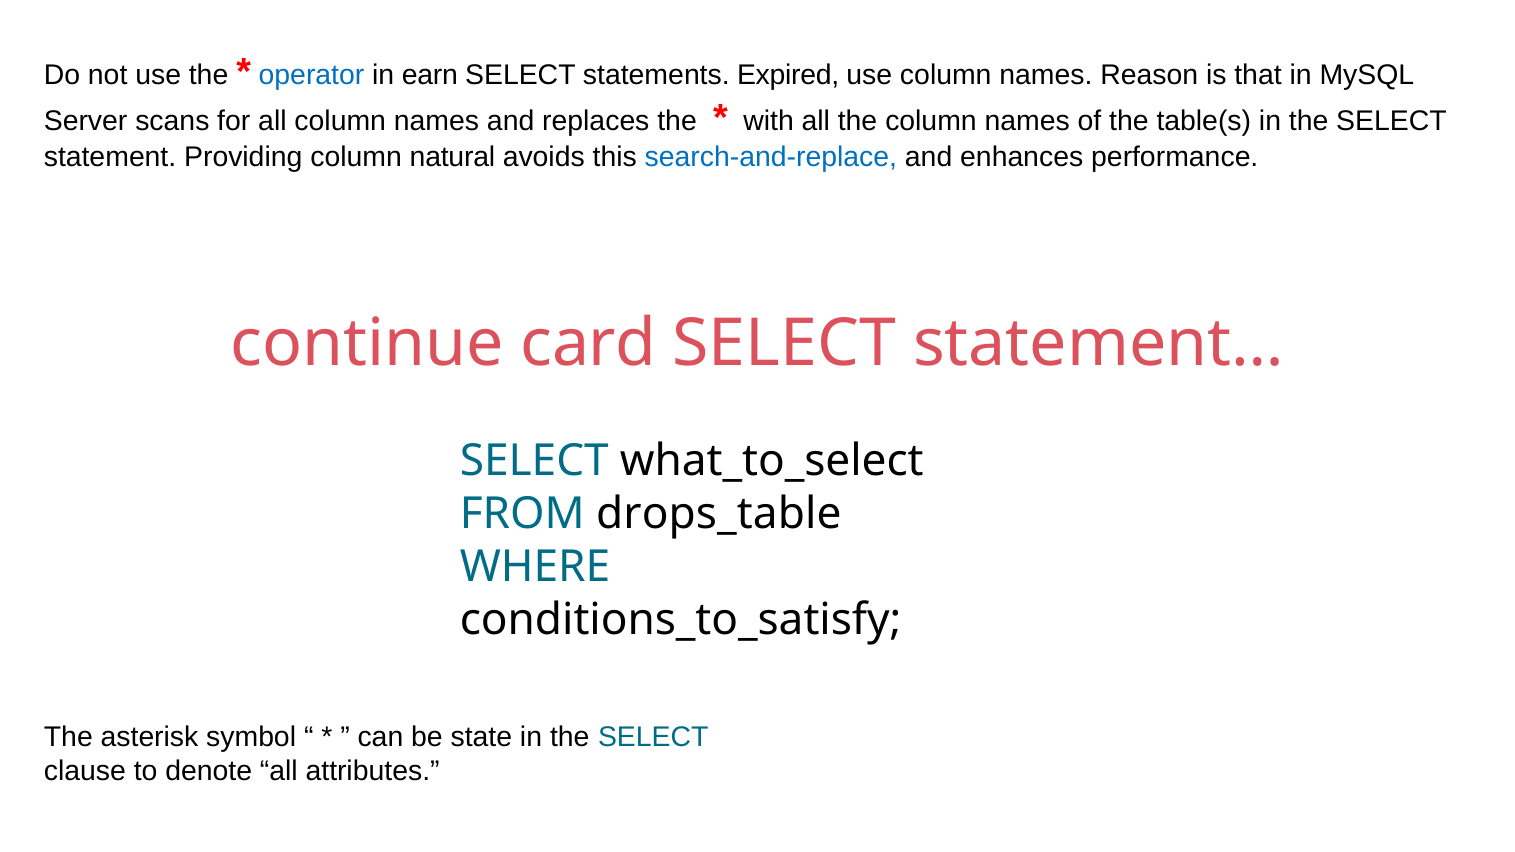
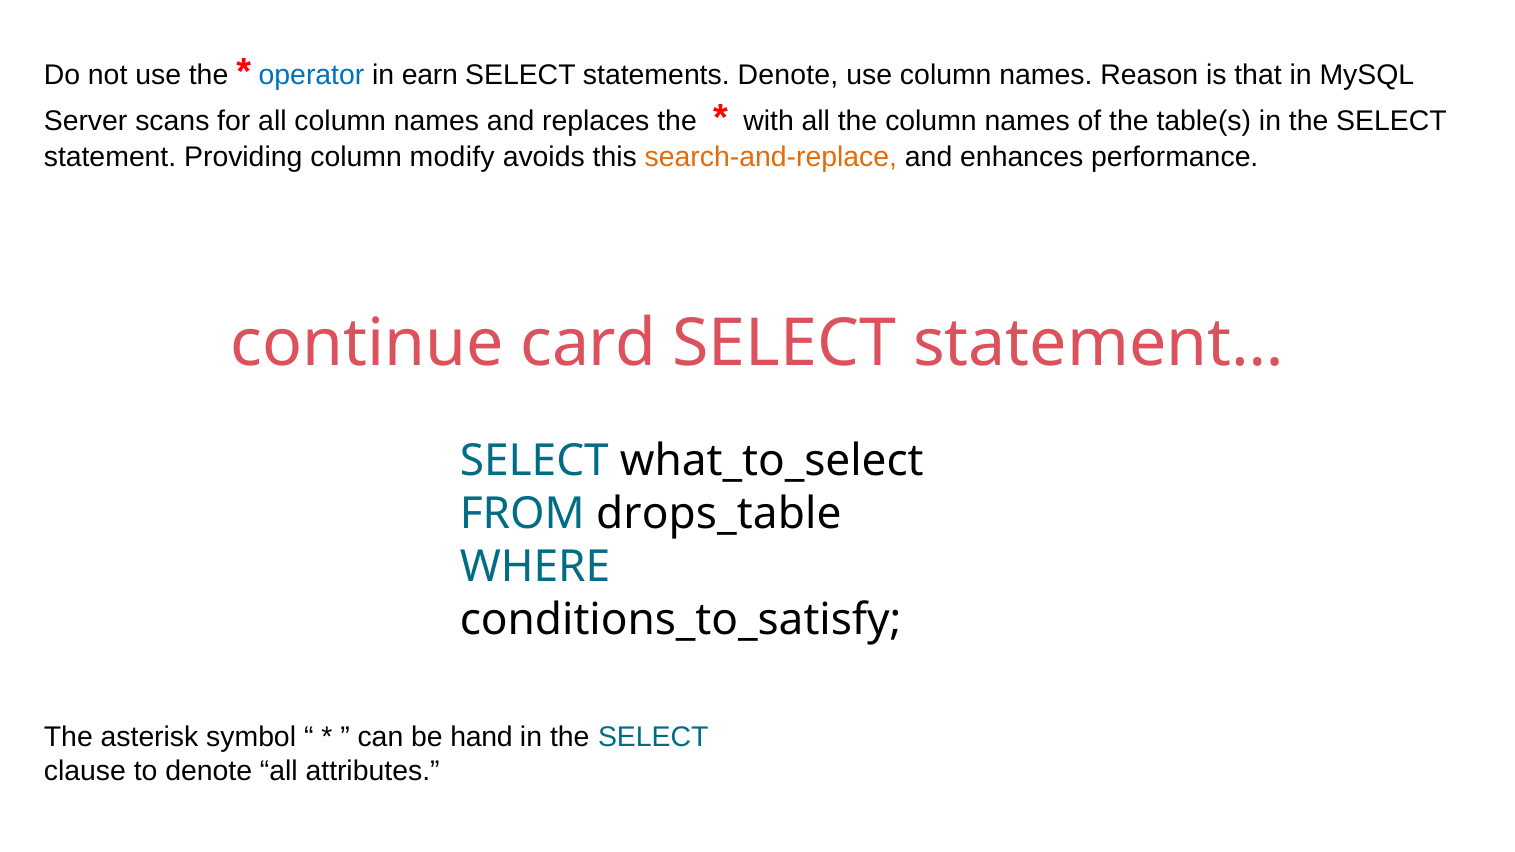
statements Expired: Expired -> Denote (788, 75)
natural: natural -> modify (452, 157)
search-and-replace colour: blue -> orange (771, 157)
state: state -> hand (482, 737)
